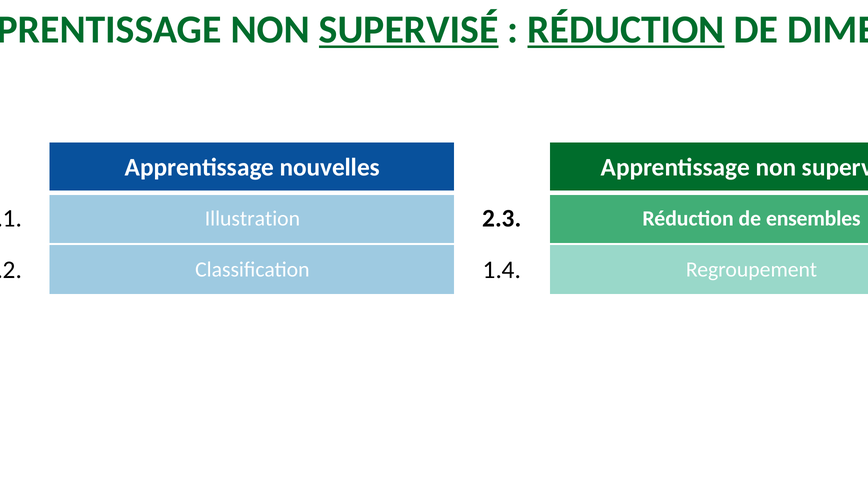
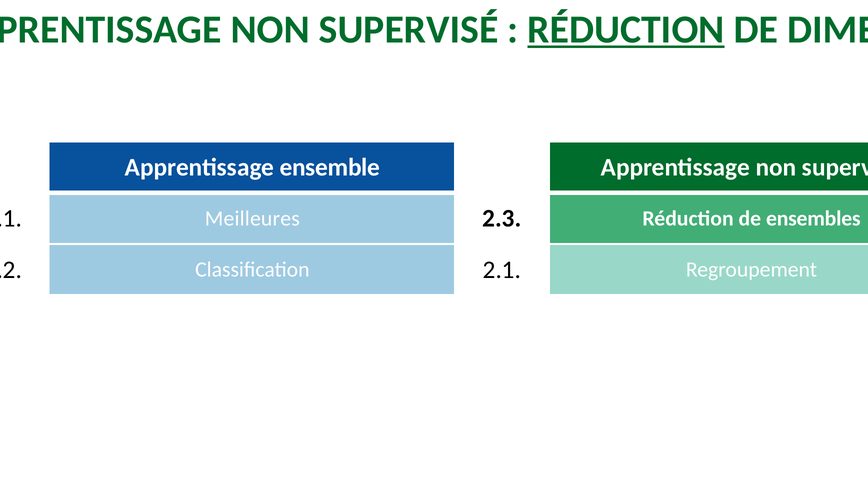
SUPERVISÉ underline: present -> none (409, 30)
nouvelles: nouvelles -> ensemble (330, 167)
Illustration: Illustration -> Meilleures (252, 219)
Classification 1.4: 1.4 -> 2.1 (502, 270)
